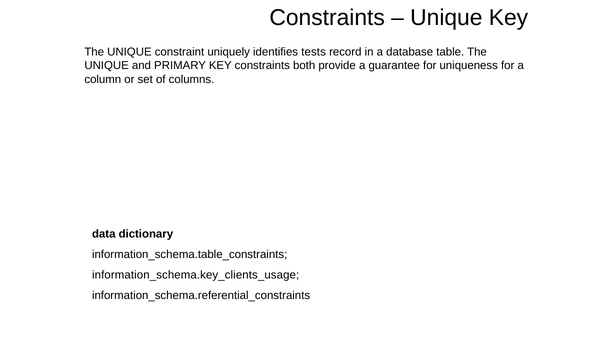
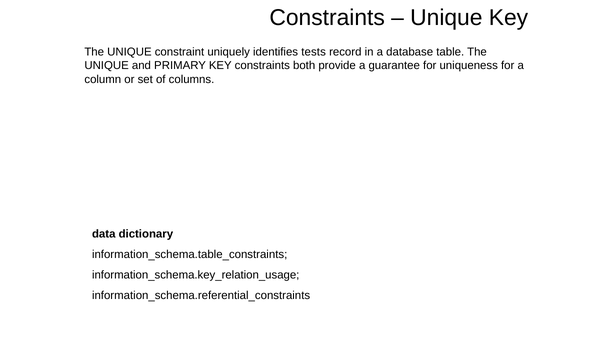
information_schema.key_clients_usage: information_schema.key_clients_usage -> information_schema.key_relation_usage (196, 275)
